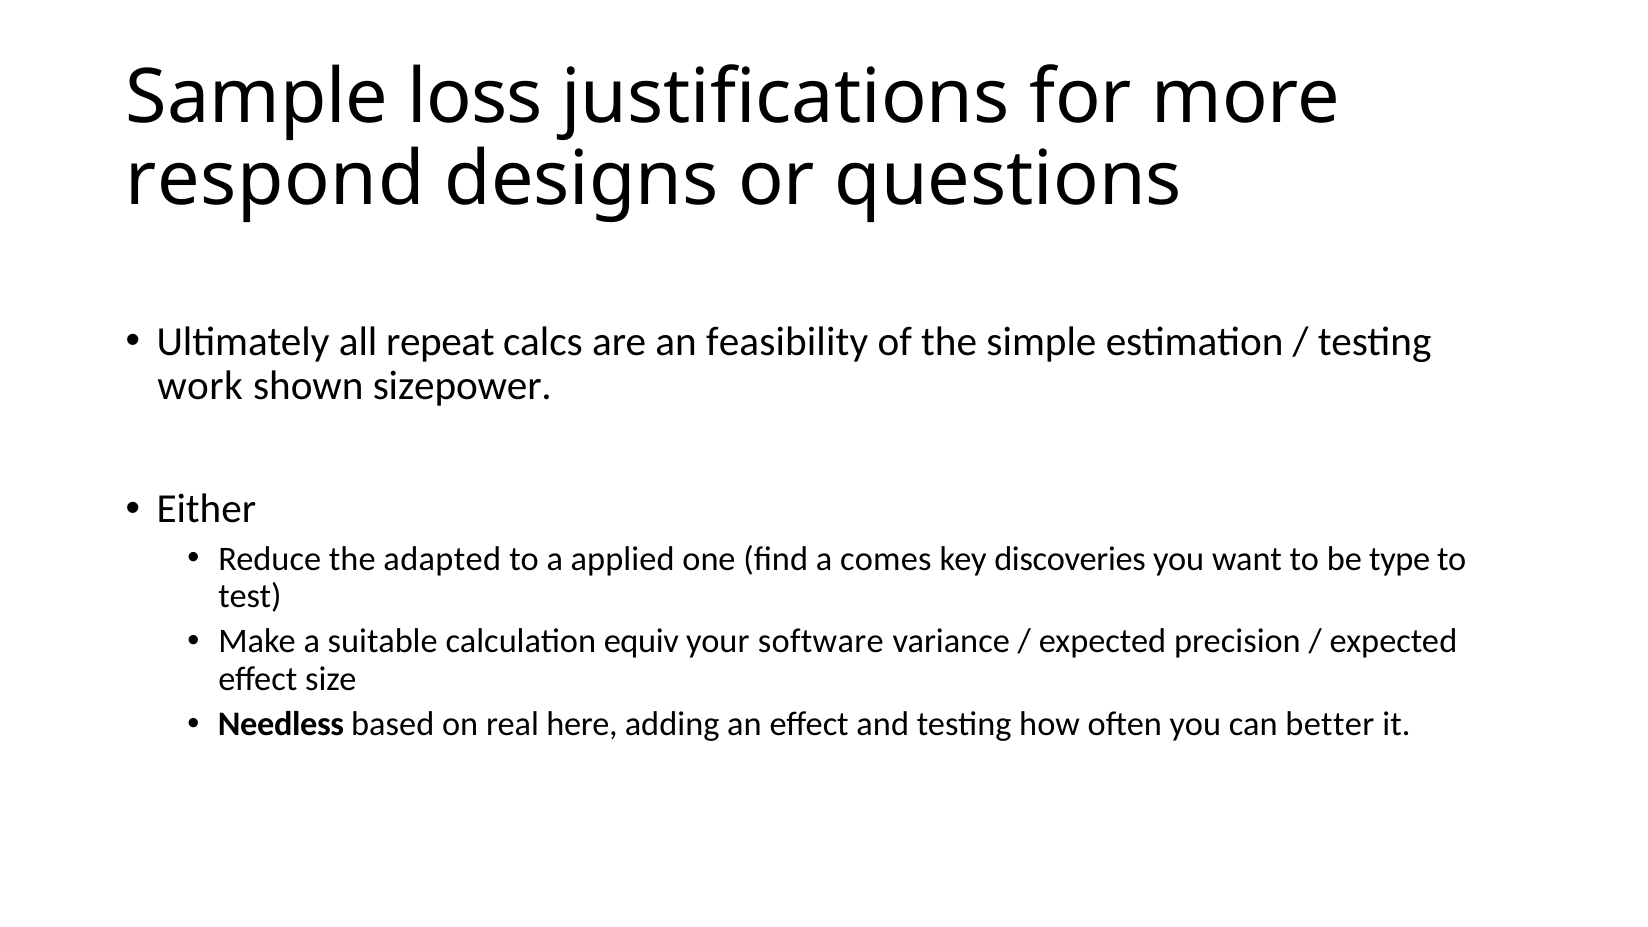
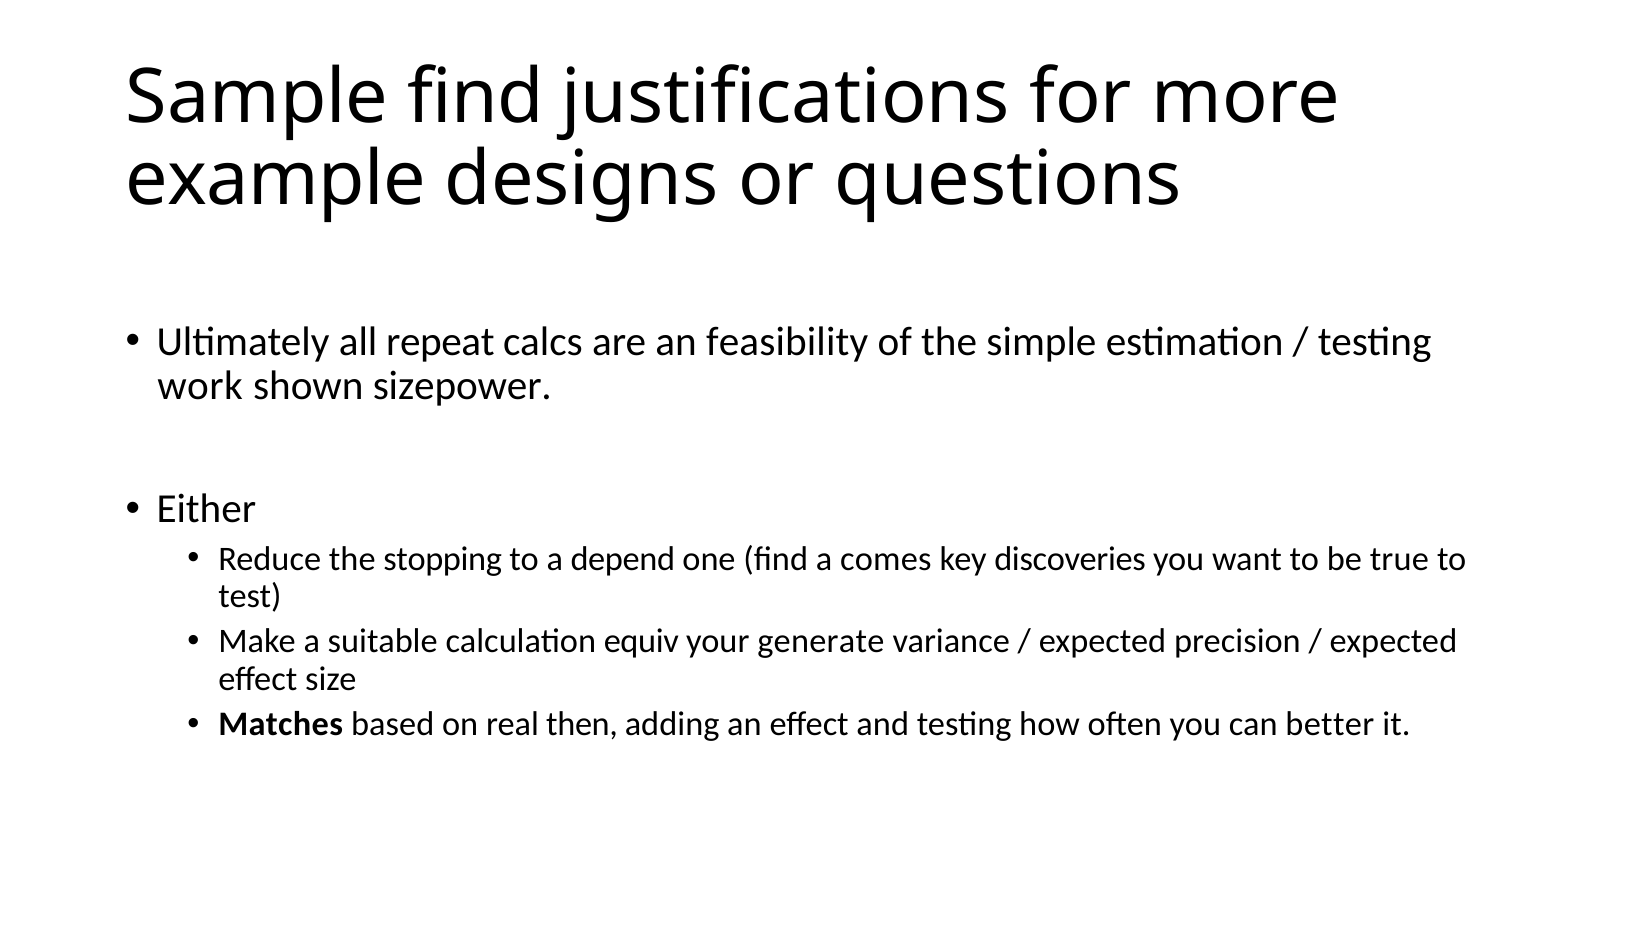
Sample loss: loss -> find (475, 98)
respond: respond -> example (276, 179)
adapted: adapted -> stopping (443, 559)
applied: applied -> depend (623, 559)
type: type -> true (1399, 559)
software: software -> generate (821, 642)
Needless: Needless -> Matches (281, 724)
here: here -> then (582, 724)
